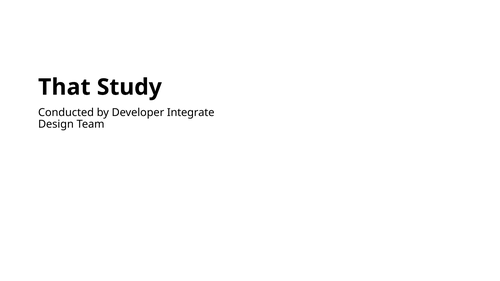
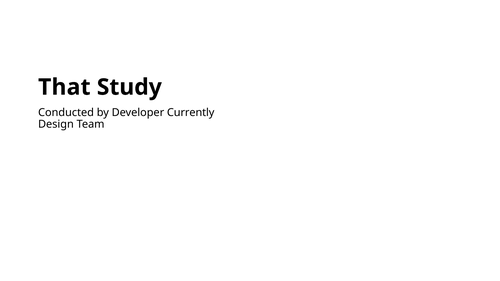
Integrate: Integrate -> Currently (191, 113)
